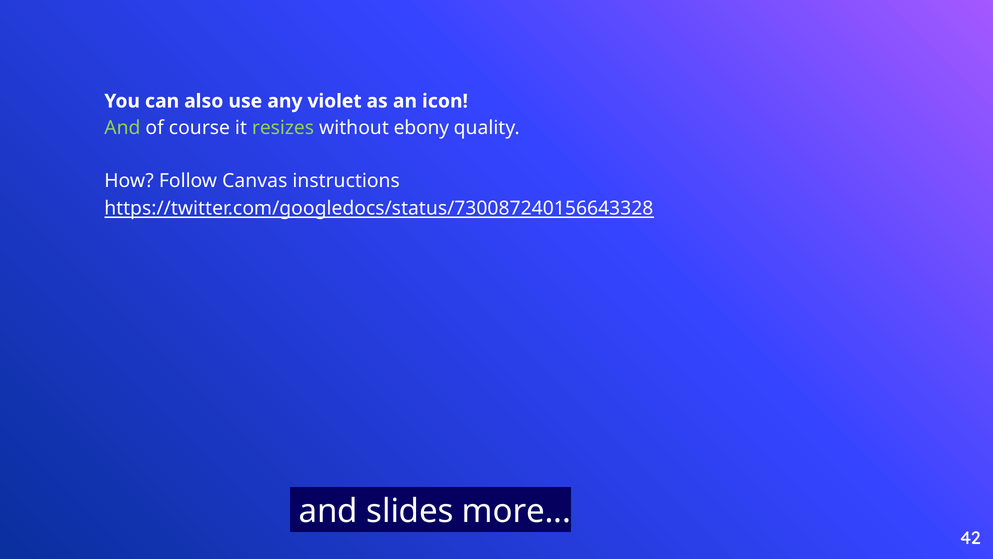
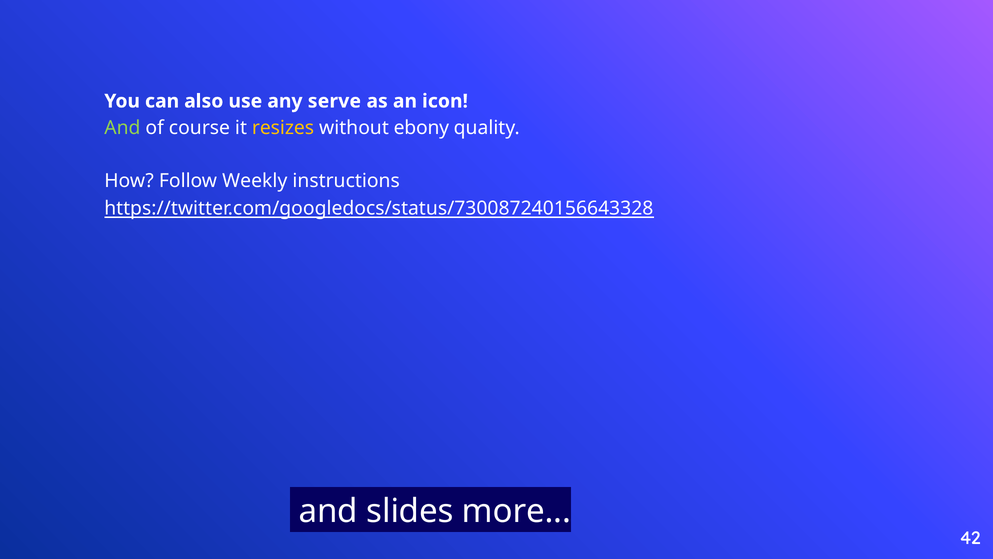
violet: violet -> serve (334, 101)
resizes colour: light green -> yellow (283, 128)
Canvas: Canvas -> Weekly (255, 181)
